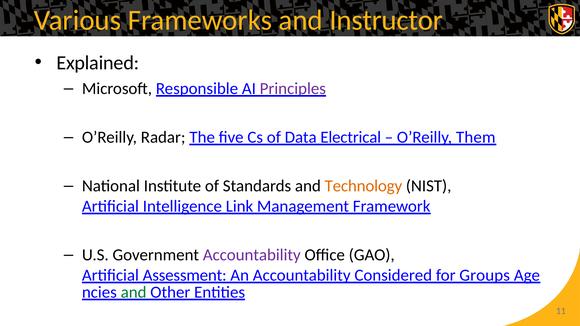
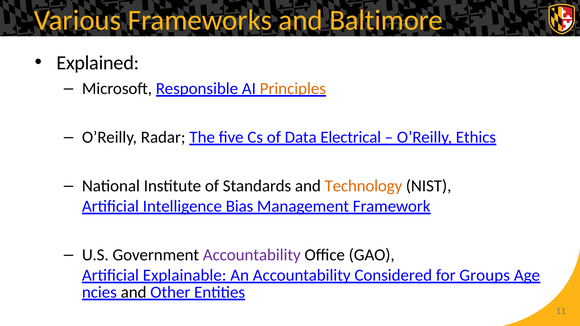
Instructor: Instructor -> Baltimore (386, 20)
Principles colour: purple -> orange (293, 89)
Them: Them -> Ethics (476, 137)
Link: Link -> Bias (240, 206)
Assessment: Assessment -> Explainable (185, 275)
and colour: green -> black (134, 292)
